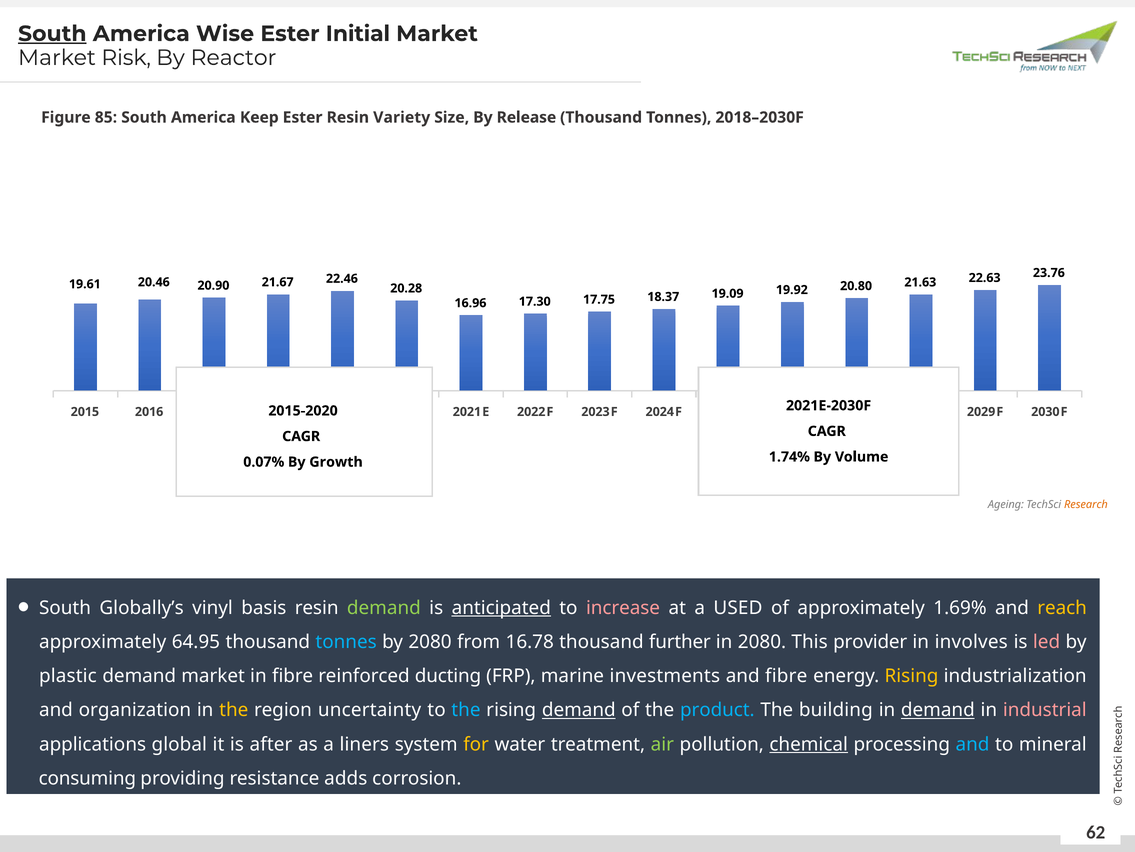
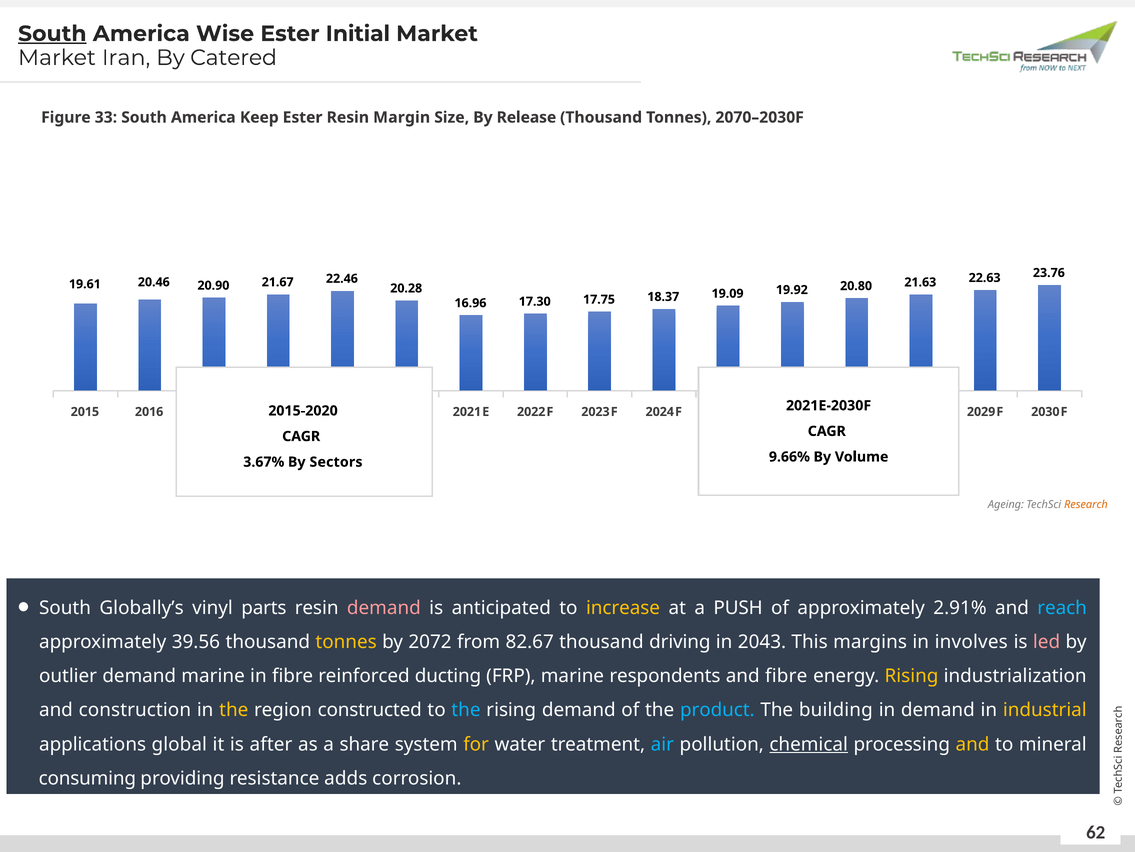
Risk: Risk -> Iran (126, 58)
Reactor: Reactor -> Catered (234, 58)
85: 85 -> 33 (106, 117)
Variety: Variety -> Margin (402, 117)
2018–2030F: 2018–2030F -> 2070–2030F (760, 117)
1.74%: 1.74% -> 9.66% (789, 456)
0.07%: 0.07% -> 3.67% (264, 462)
Growth: Growth -> Sectors (336, 462)
basis: basis -> parts (264, 607)
demand colour: light green -> pink (384, 607)
anticipated underline: present -> none (501, 607)
increase colour: pink -> yellow (623, 607)
USED: USED -> PUSH (738, 607)
1.69%: 1.69% -> 2.91% (960, 607)
reach colour: yellow -> light blue (1062, 607)
64.95: 64.95 -> 39.56 (196, 641)
tonnes colour: light blue -> yellow (346, 641)
by 2080: 2080 -> 2072 (430, 641)
16.78: 16.78 -> 82.67 (530, 641)
further: further -> driving (680, 641)
in 2080: 2080 -> 2043 (762, 641)
provider: provider -> margins (870, 641)
plastic: plastic -> outlier (68, 676)
demand market: market -> marine (213, 676)
investments: investments -> respondents (665, 676)
organization: organization -> construction (135, 710)
uncertainty: uncertainty -> constructed (370, 710)
demand underline: present -> none (579, 710)
demand underline: present -> none (938, 710)
industrial colour: pink -> yellow (1045, 710)
liners: liners -> share (364, 744)
air colour: light green -> light blue (662, 744)
and colour: light blue -> yellow (972, 744)
